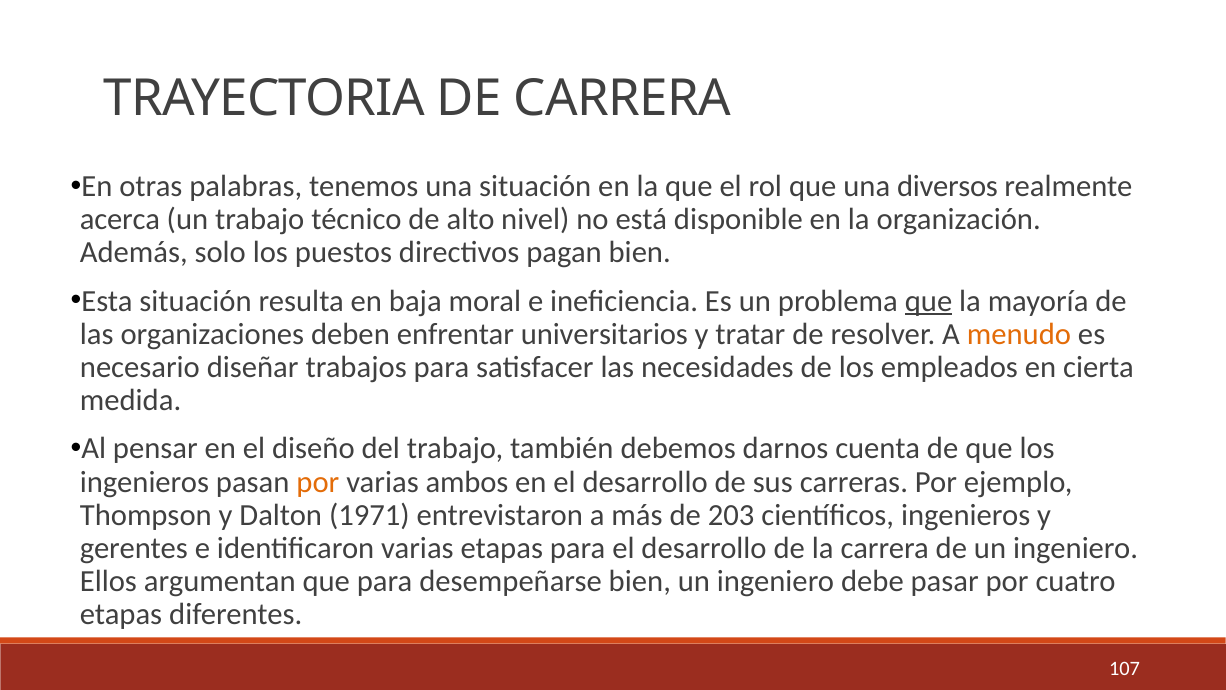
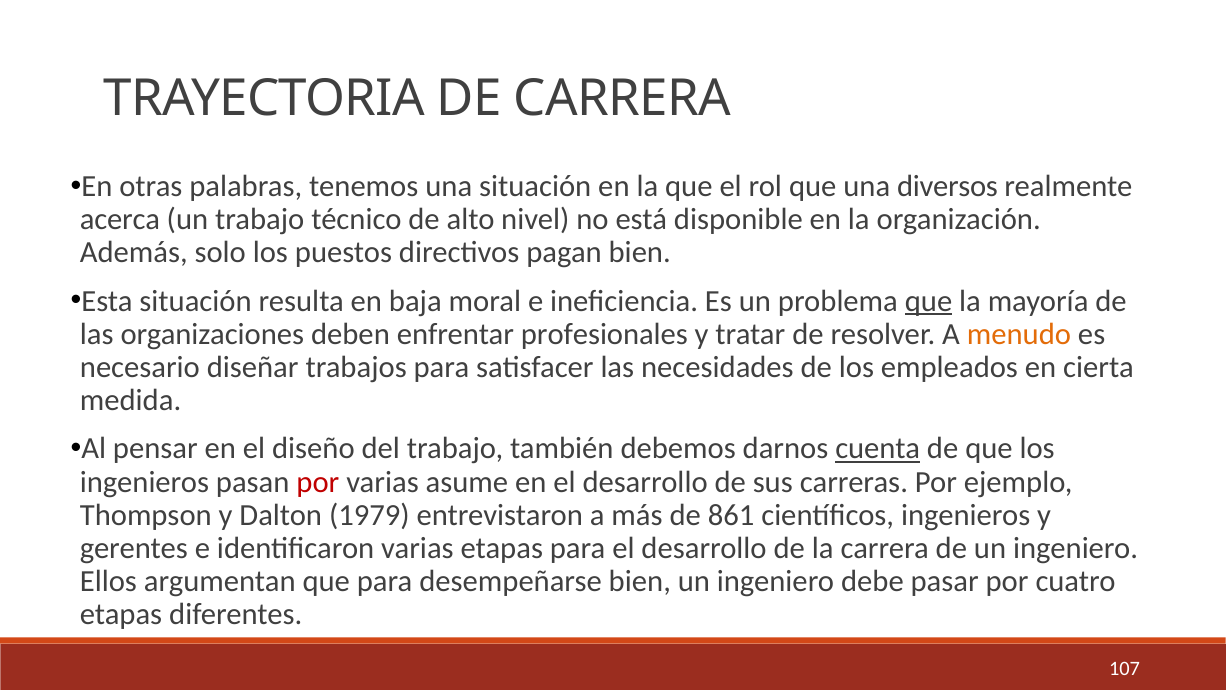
universitarios: universitarios -> profesionales (604, 334)
cuenta underline: none -> present (878, 449)
por colour: orange -> red (318, 482)
ambos: ambos -> asume (467, 482)
1971: 1971 -> 1979 (369, 515)
203: 203 -> 861 (731, 515)
